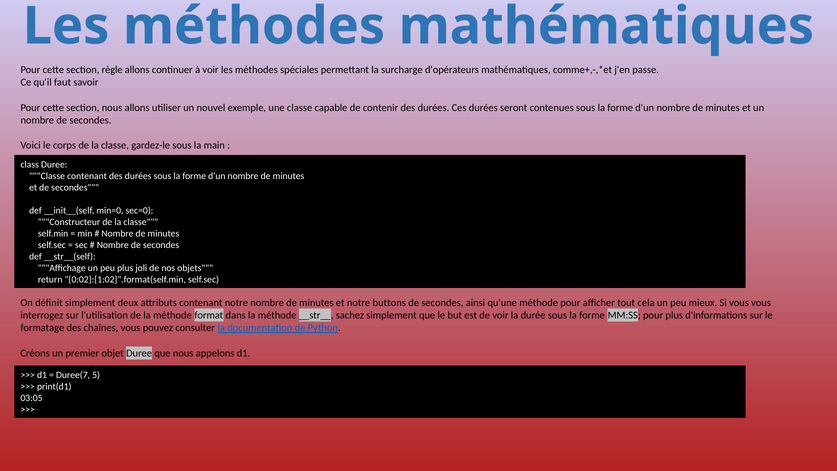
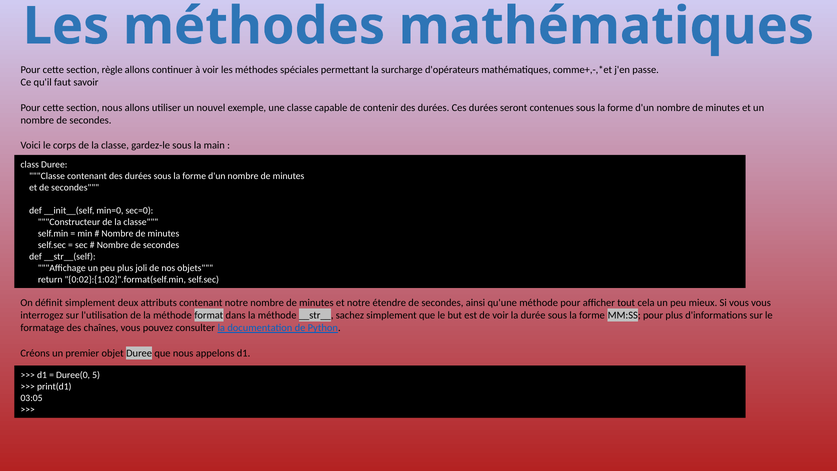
buttons: buttons -> étendre (389, 303)
Duree(7: Duree(7 -> Duree(0 (73, 375)
